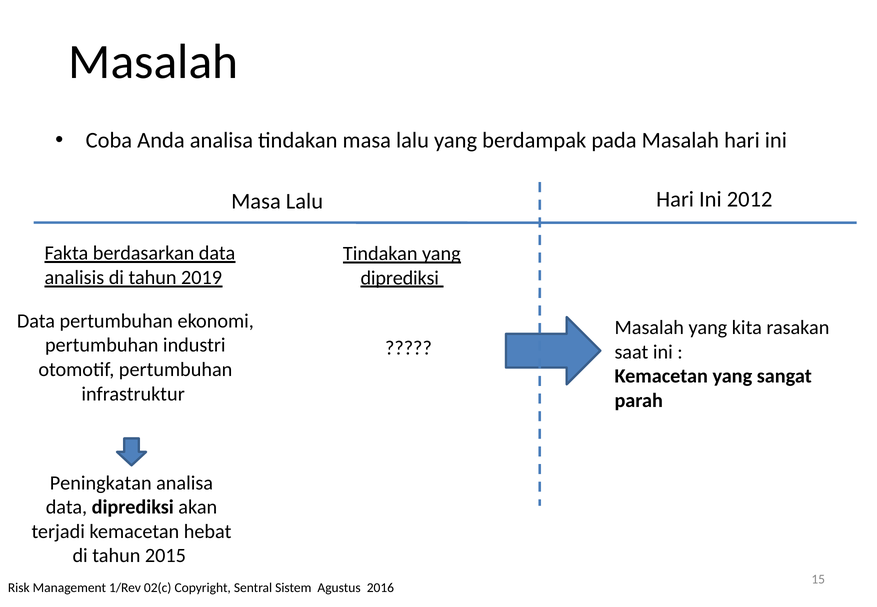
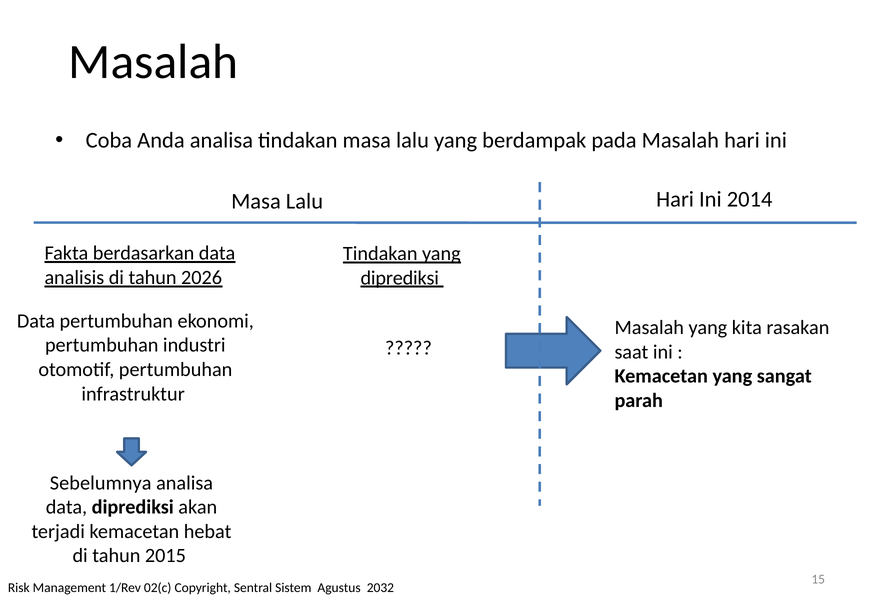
2012: 2012 -> 2014 (750, 200)
2019: 2019 -> 2026 (202, 278)
Peningkatan: Peningkatan -> Sebelumnya (101, 483)
2016: 2016 -> 2032 (380, 588)
